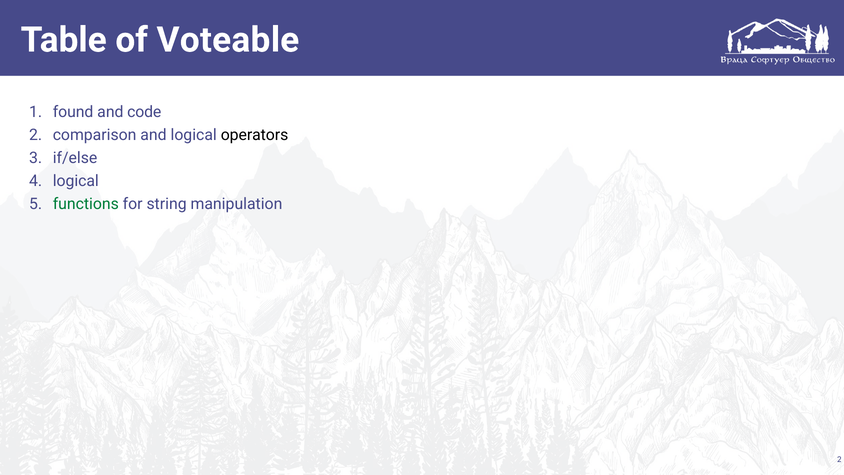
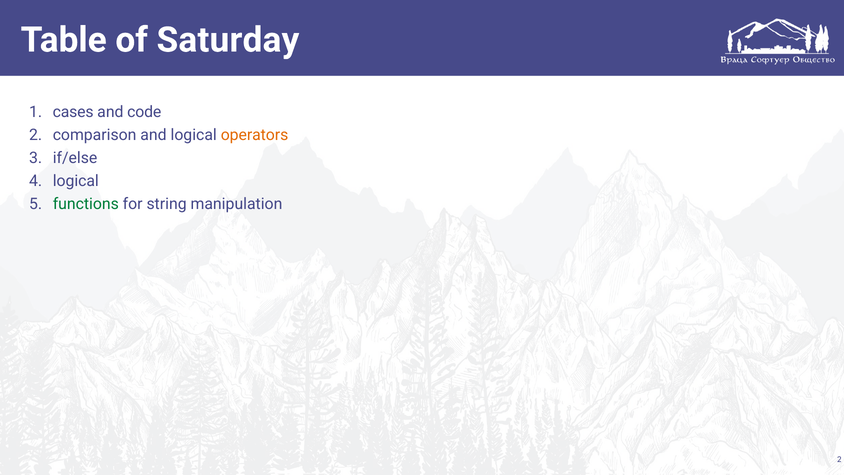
Voteable: Voteable -> Saturday (228, 40)
found: found -> cases (73, 112)
operators colour: black -> orange (255, 135)
